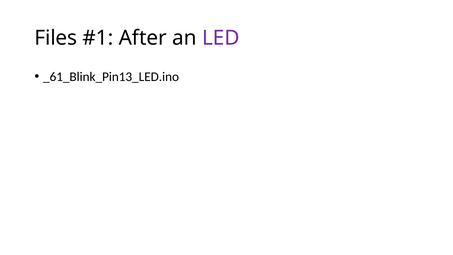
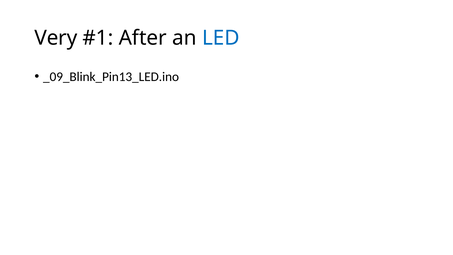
Files: Files -> Very (56, 38)
LED colour: purple -> blue (221, 38)
_61_Blink_Pin13_LED.ino: _61_Blink_Pin13_LED.ino -> _09_Blink_Pin13_LED.ino (111, 77)
